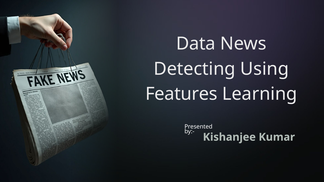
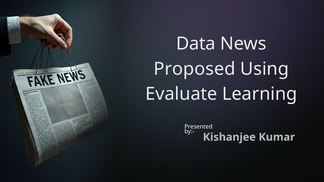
Detecting: Detecting -> Proposed (195, 69)
Features: Features -> Evaluate (181, 94)
